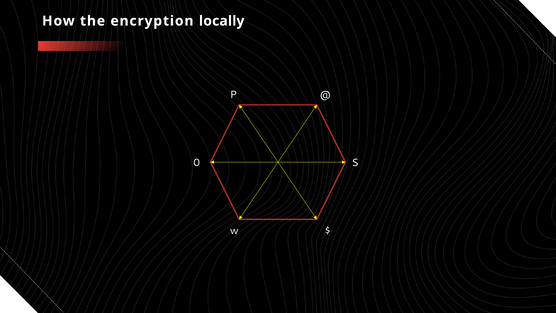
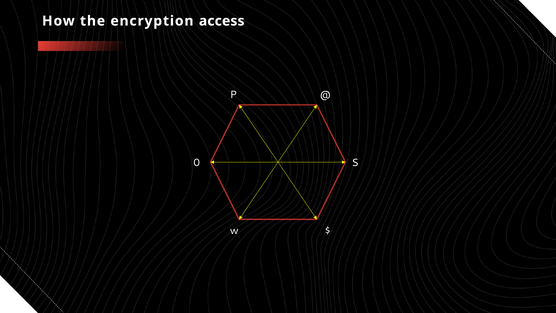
locally: locally -> access (222, 21)
